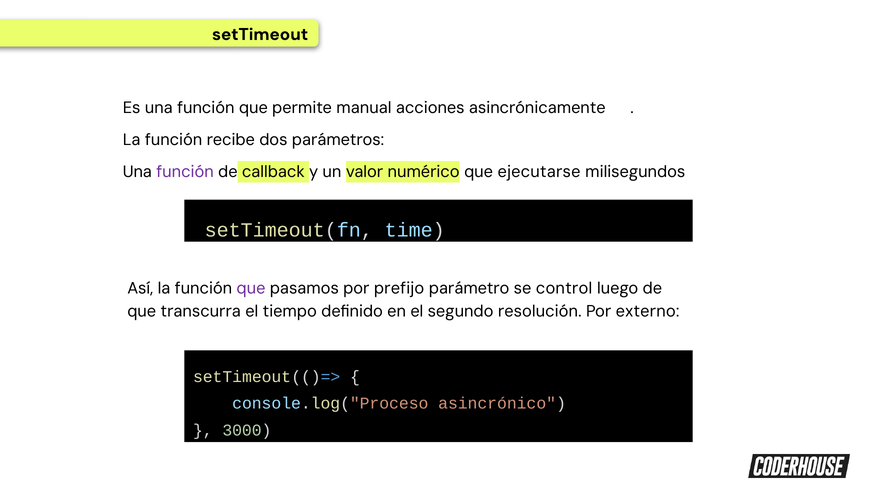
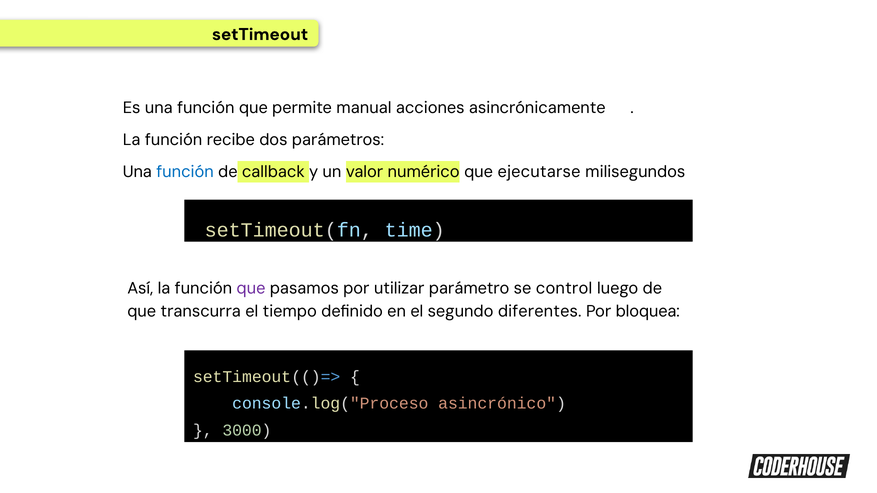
función colour: purple -> blue (185, 172)
prefijo: prefijo -> utilizar (399, 289)
resolución: resolución -> diferentes (540, 311)
externo: externo -> bloquea (648, 311)
